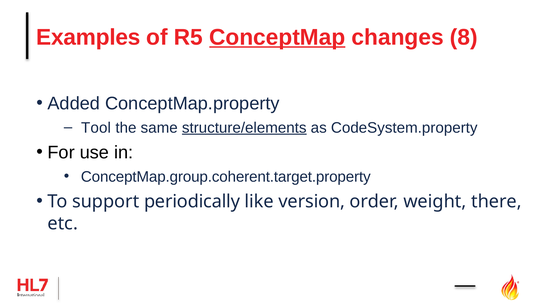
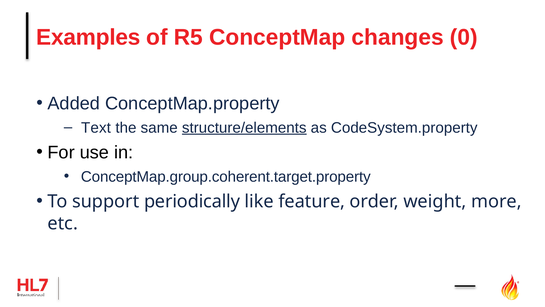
ConceptMap underline: present -> none (277, 37)
8: 8 -> 0 (464, 37)
Tool: Tool -> Text (96, 128)
version: version -> feature (312, 201)
there: there -> more (496, 201)
